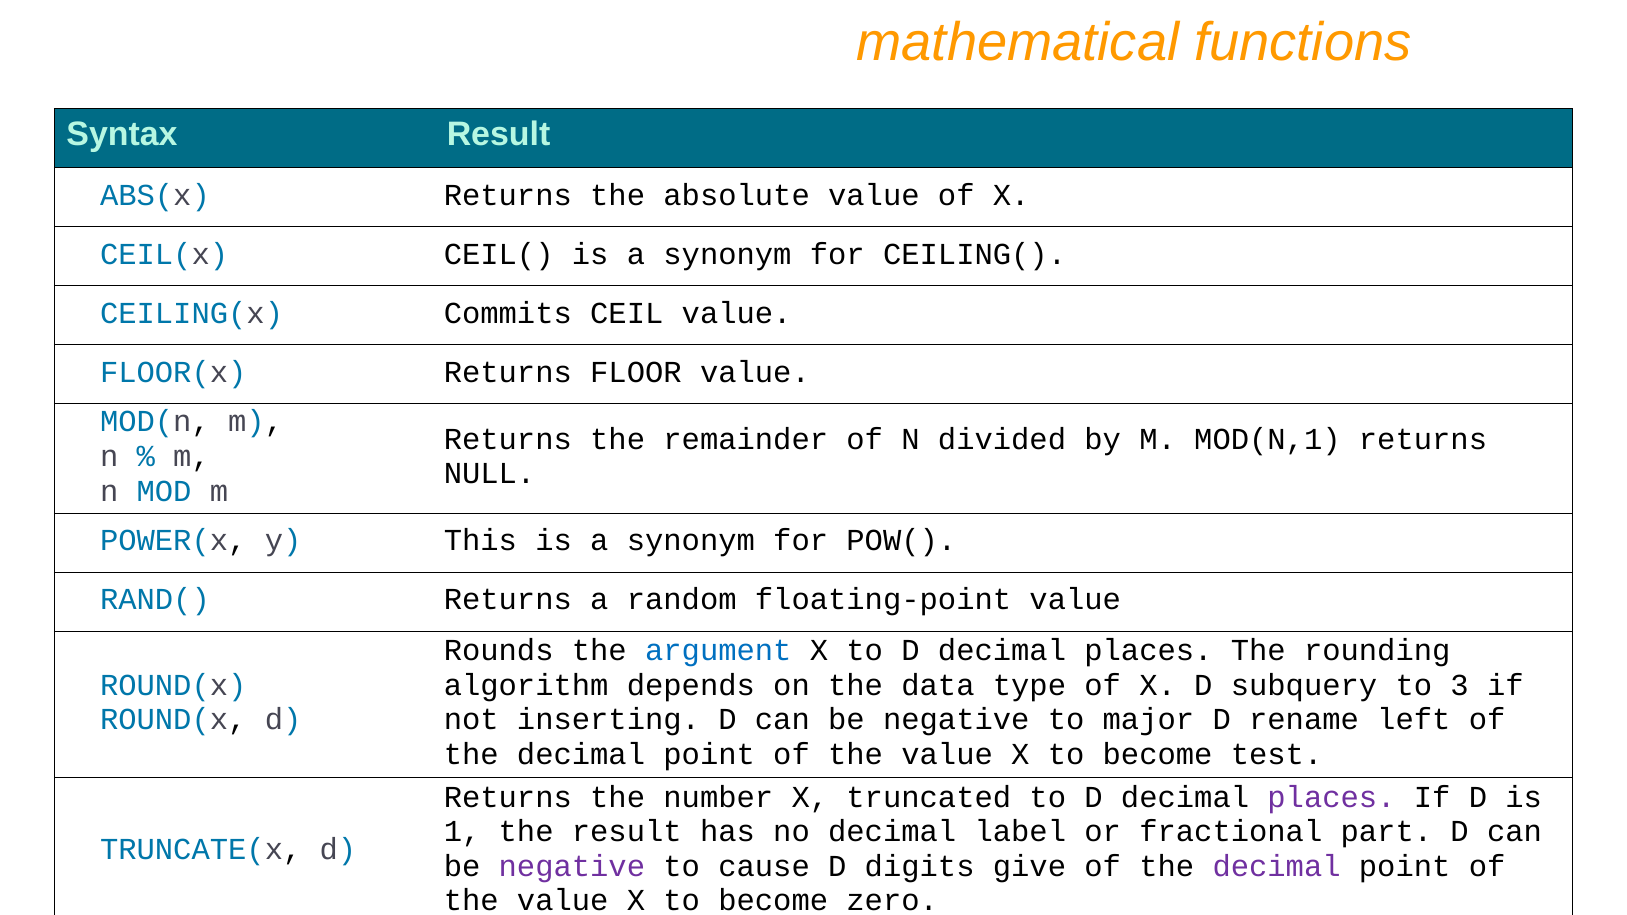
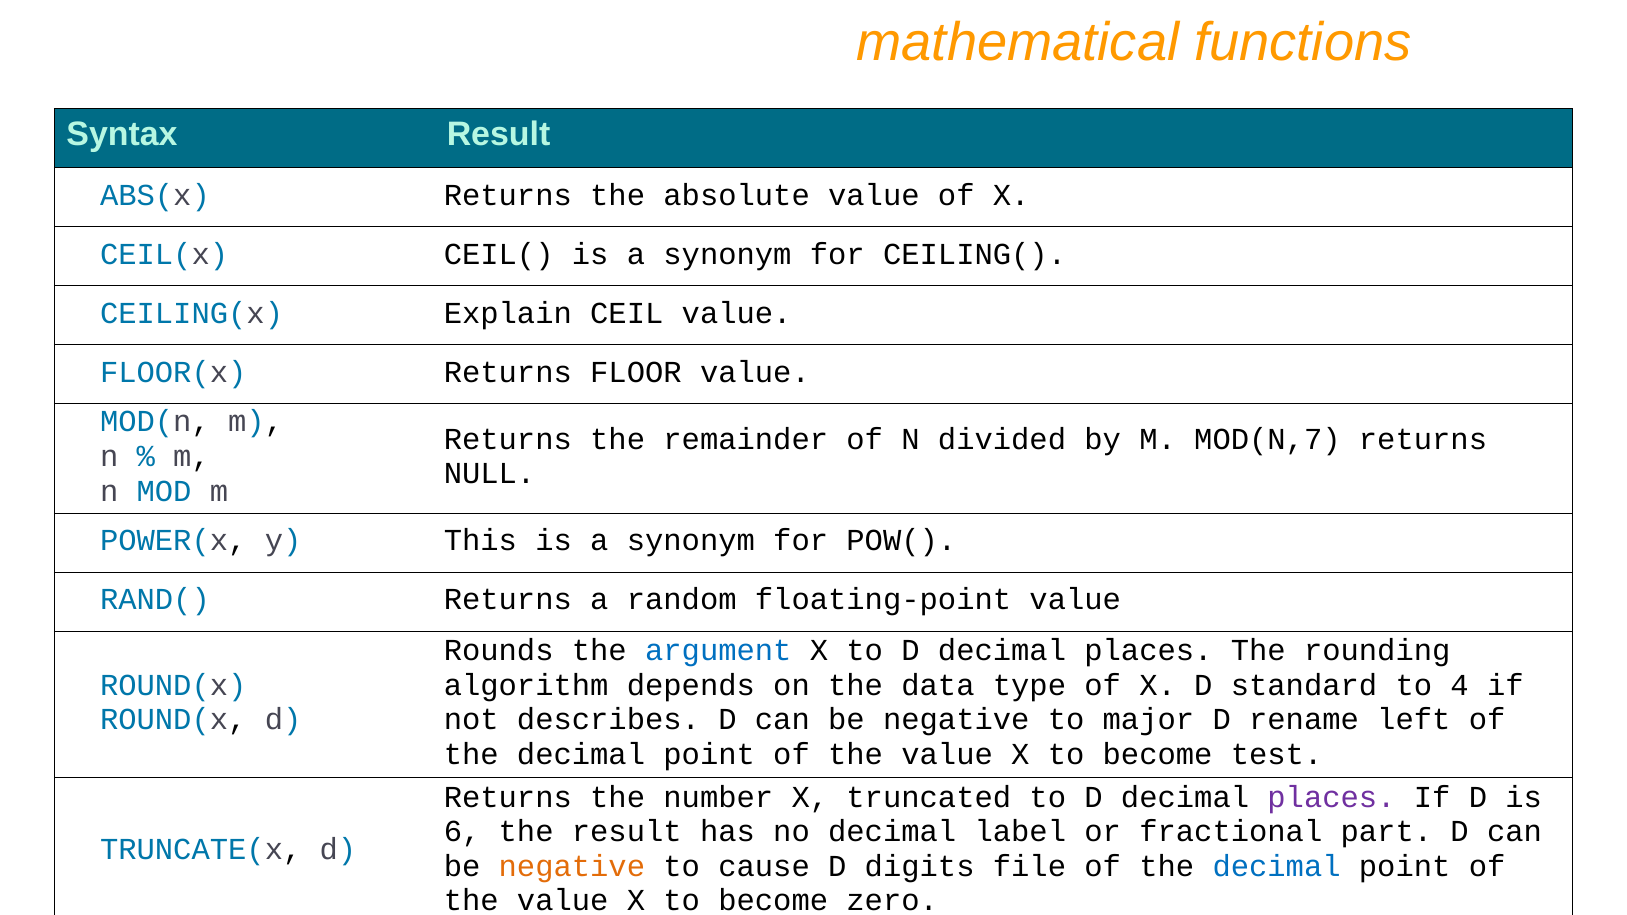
Commits: Commits -> Explain (508, 313)
MOD(N,1: MOD(N,1 -> MOD(N,7 (1267, 439)
subquery: subquery -> standard (1304, 685)
3: 3 -> 4 (1460, 685)
inserting: inserting -> describes (608, 720)
1: 1 -> 6 (462, 832)
negative colour: purple -> orange (572, 866)
give: give -> file (1029, 866)
decimal colour: purple -> blue (1277, 866)
